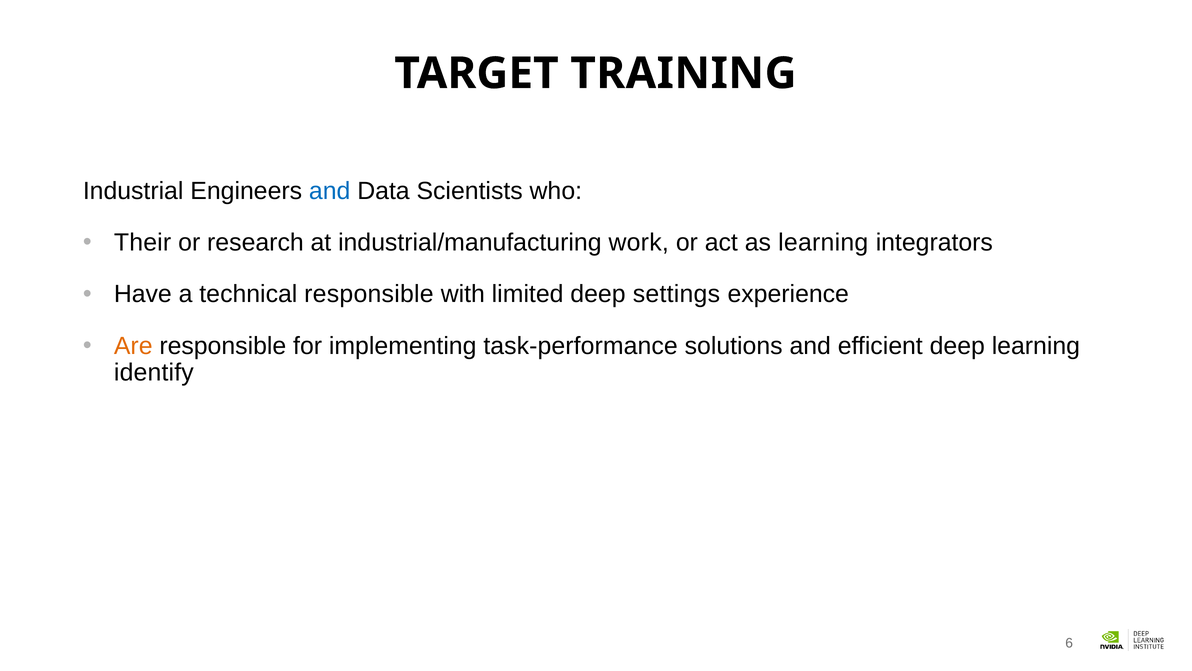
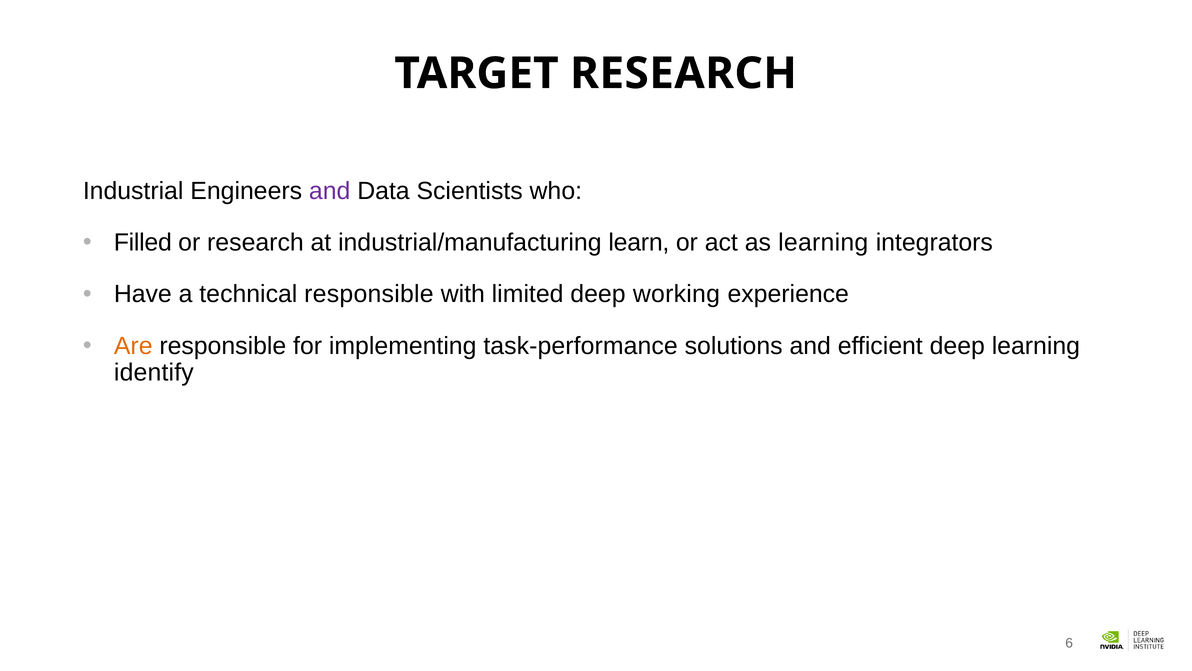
TARGET TRAINING: TRAINING -> RESEARCH (684, 73)
and colour: blue -> purple (330, 191)
Their: Their -> Filled (143, 242)
work: work -> learn (639, 242)
settings: settings -> working (676, 294)
